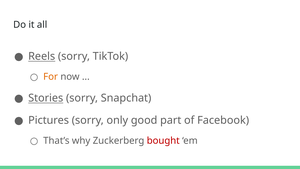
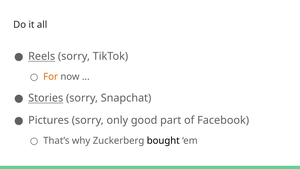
bought colour: red -> black (163, 141)
